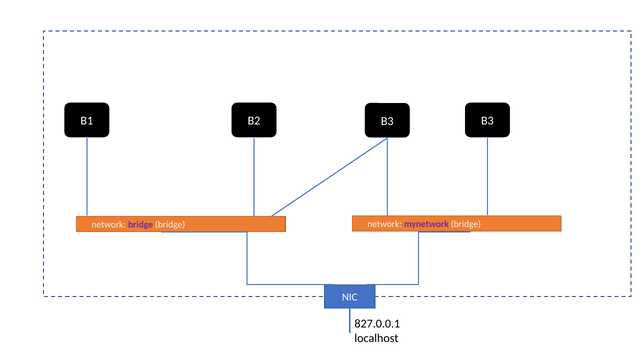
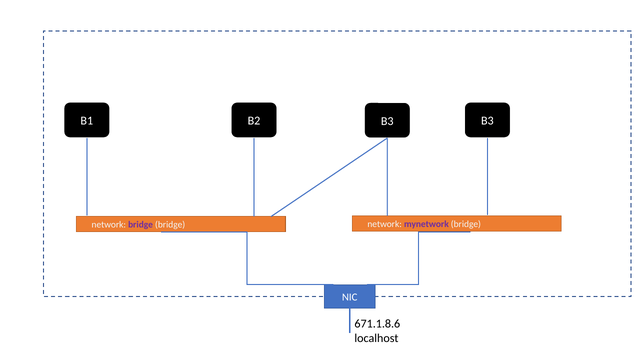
827.0.0.1: 827.0.0.1 -> 671.1.8.6 (377, 324)
